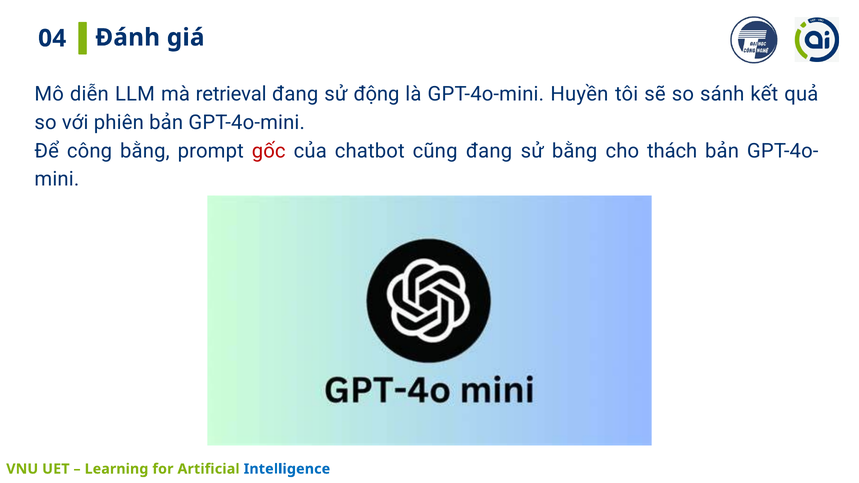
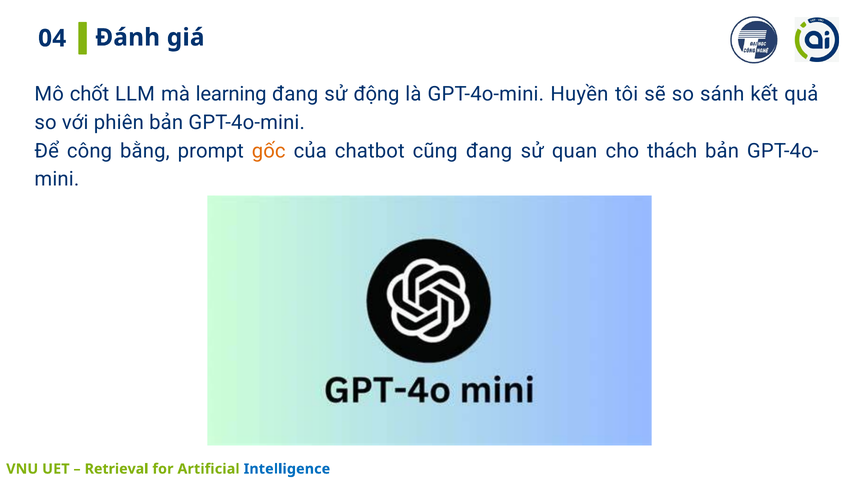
diễn: diễn -> chốt (90, 94)
retrieval: retrieval -> learning (231, 94)
gốc colour: red -> orange (269, 151)
sử bằng: bằng -> quan (575, 151)
Learning: Learning -> Retrieval (117, 469)
